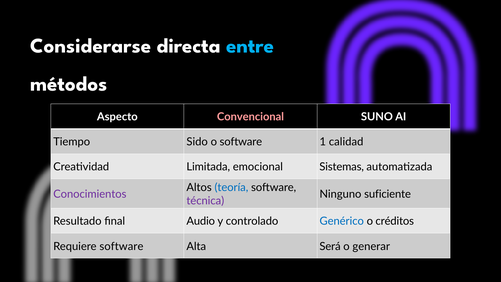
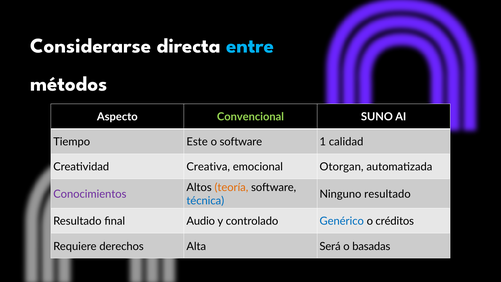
Convencional colour: pink -> light green (250, 117)
Sido: Sido -> Este (197, 142)
Limitada: Limitada -> Creativa (208, 167)
Sistemas: Sistemas -> Otorgan (342, 167)
teoría colour: blue -> orange (231, 187)
Ninguno suficiente: suficiente -> resultado (387, 194)
técnica colour: purple -> blue (205, 201)
Requiere software: software -> derechos (122, 246)
generar: generar -> basadas (371, 246)
